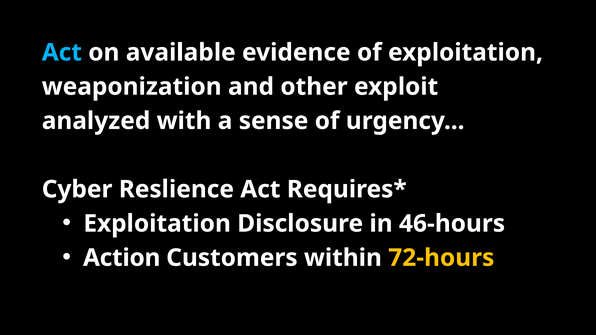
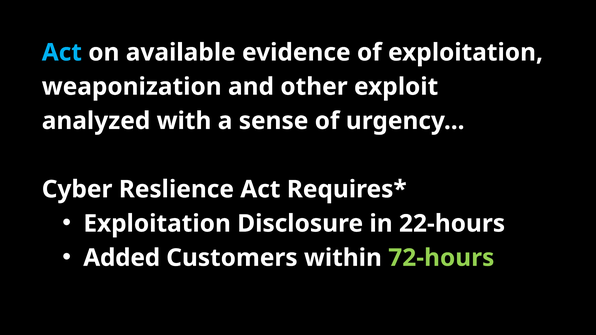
46-hours: 46-hours -> 22-hours (452, 224)
Action: Action -> Added (122, 258)
72-hours colour: yellow -> light green (441, 258)
